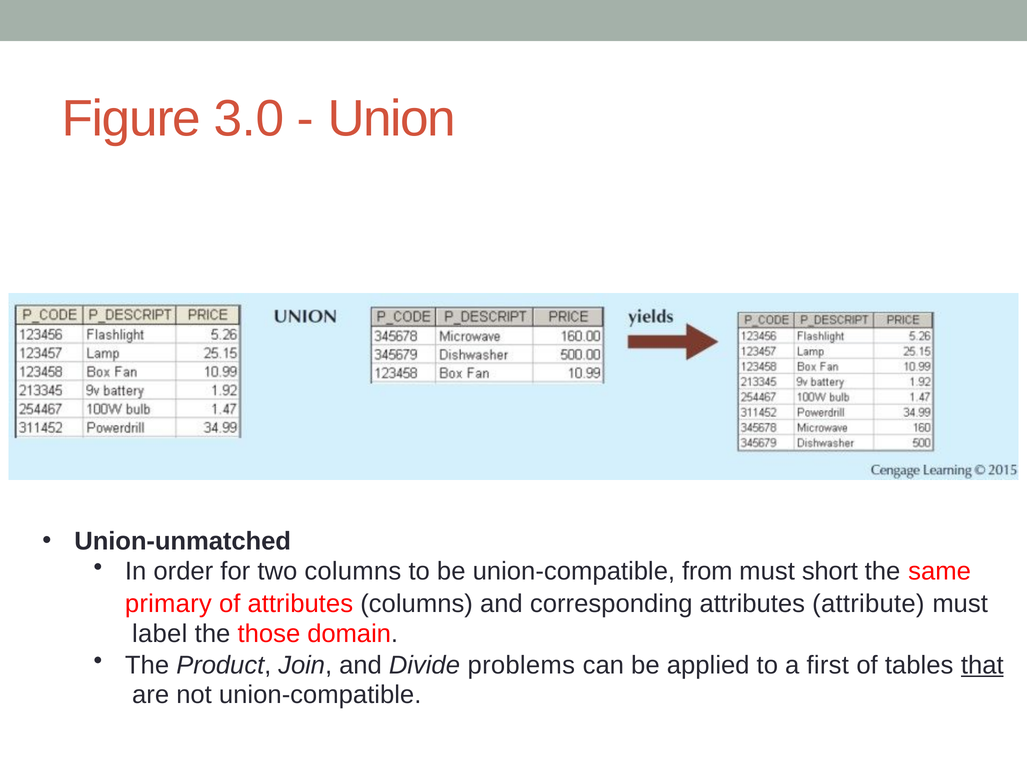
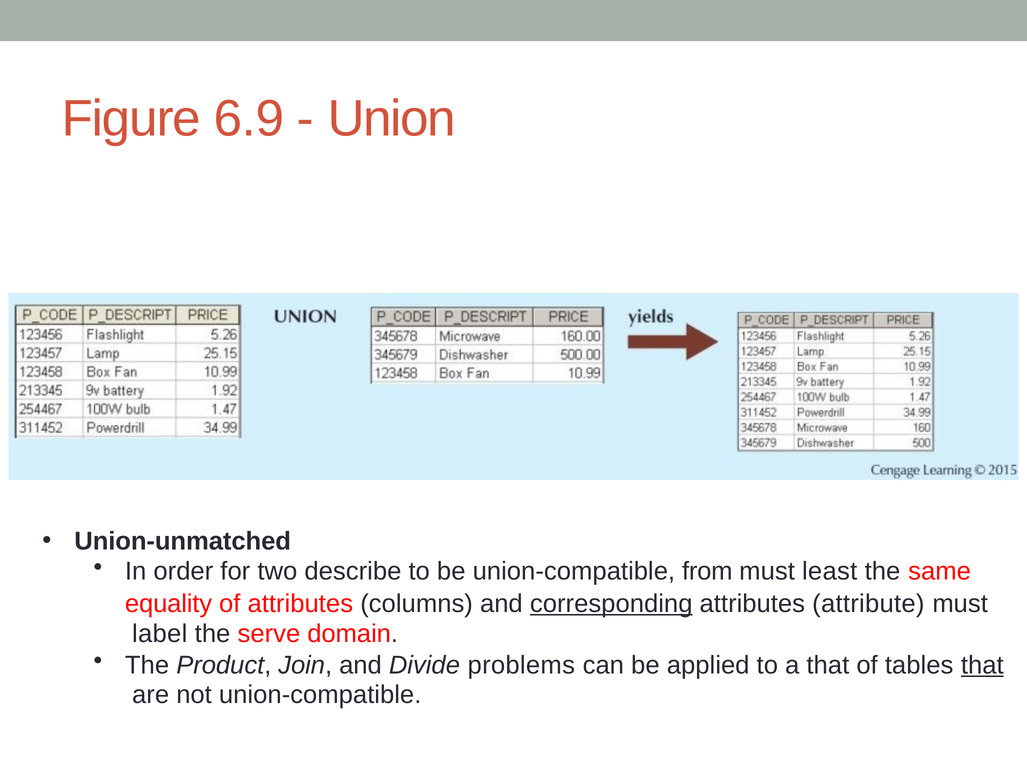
3.0: 3.0 -> 6.9 (249, 119)
two columns: columns -> describe (353, 572)
short: short -> least (830, 572)
primary: primary -> equality (169, 604)
corresponding underline: none -> present (611, 604)
those: those -> serve (269, 634)
a first: first -> that (828, 665)
